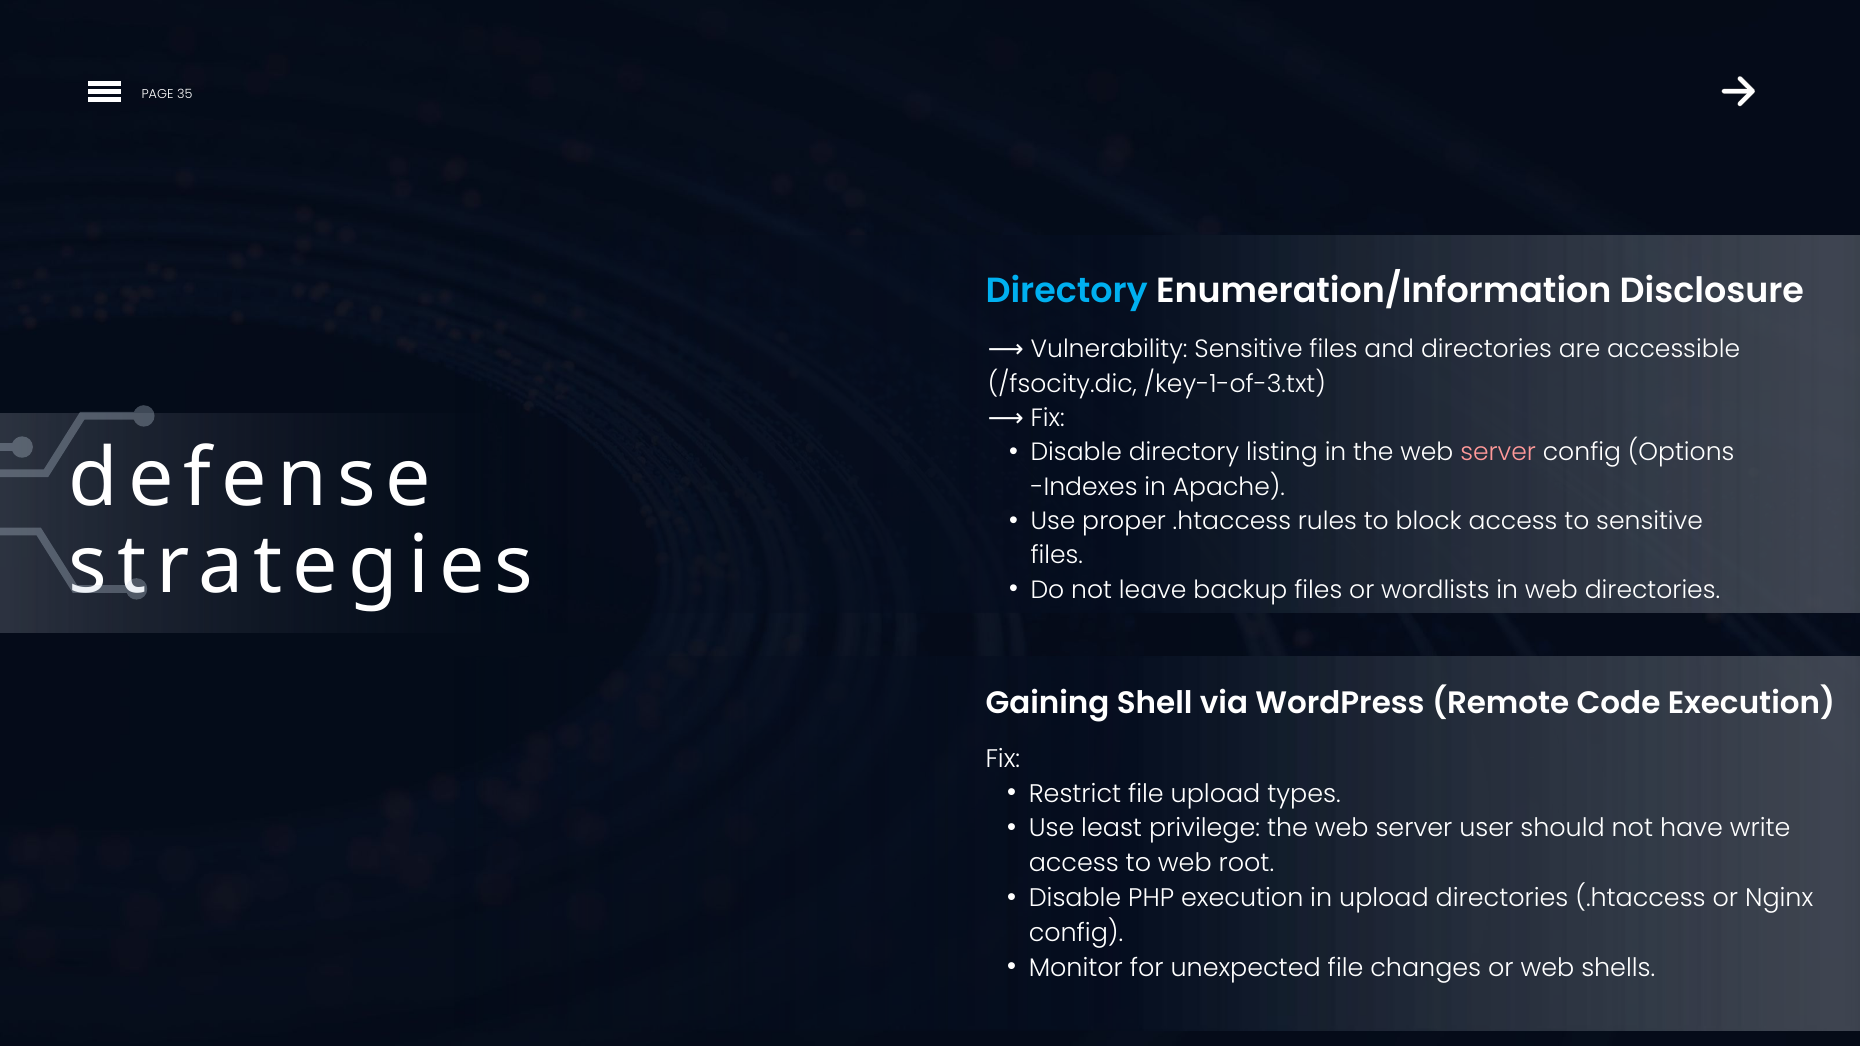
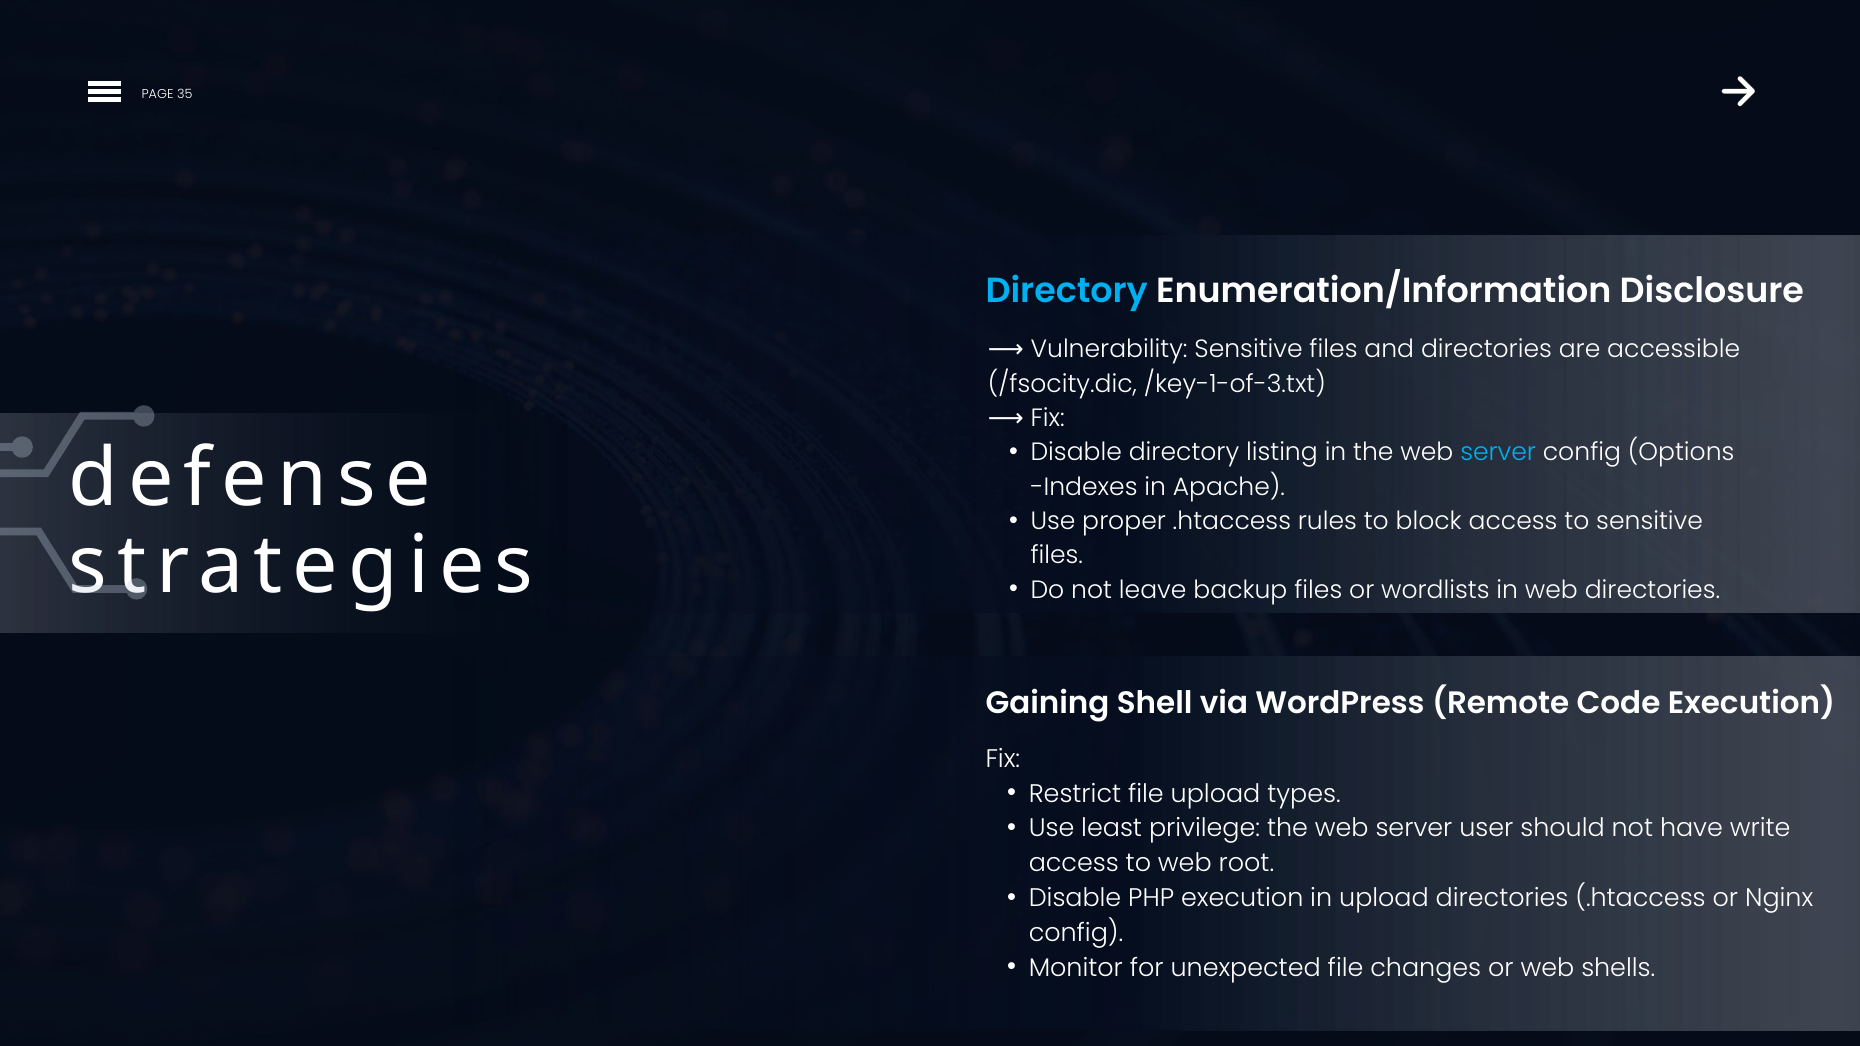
server colour: pink -> light blue (1498, 453)
